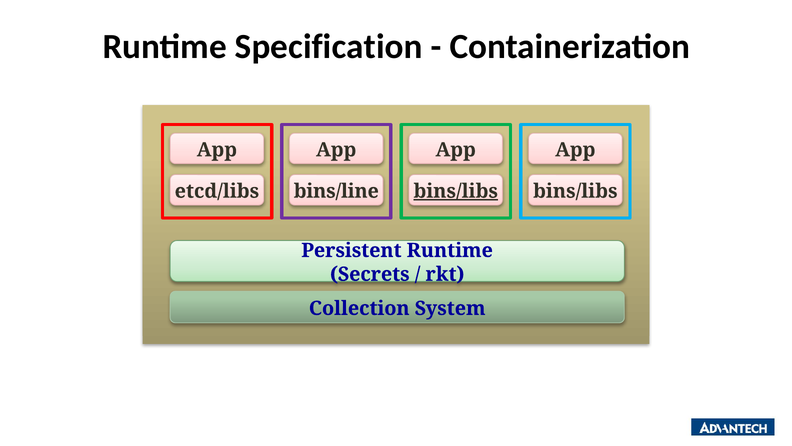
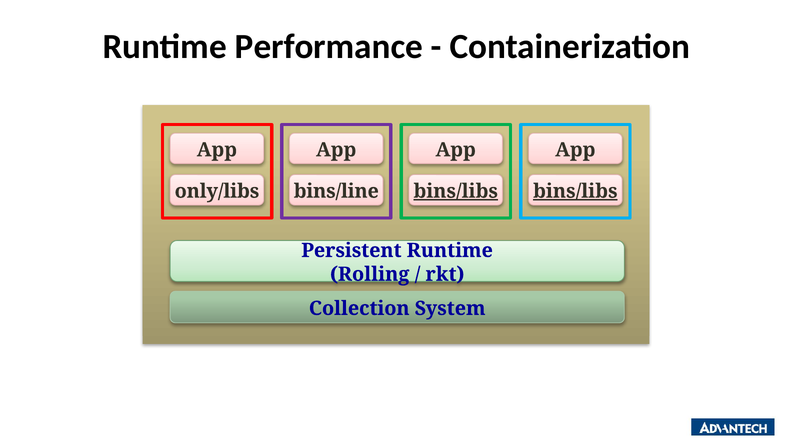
Specification: Specification -> Performance (329, 47)
etcd/libs: etcd/libs -> only/libs (217, 191)
bins/libs underline: none -> present (575, 191)
Secrets: Secrets -> Rolling (370, 274)
